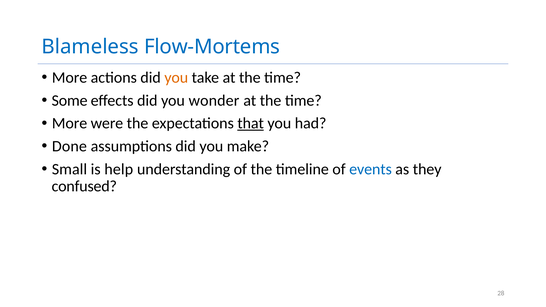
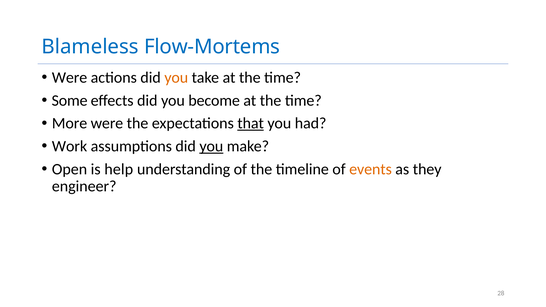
More: More -> Were (70, 78)
wonder: wonder -> become (214, 101)
Done: Done -> Work (70, 146)
you underline: none -> present (211, 146)
Small: Small -> Open (69, 169)
events colour: blue -> orange (371, 169)
confused: confused -> engineer (84, 186)
